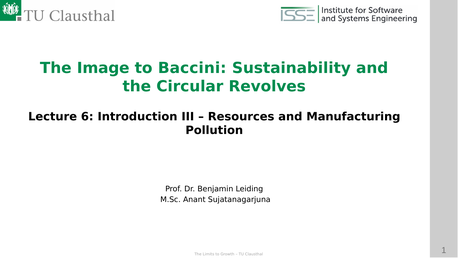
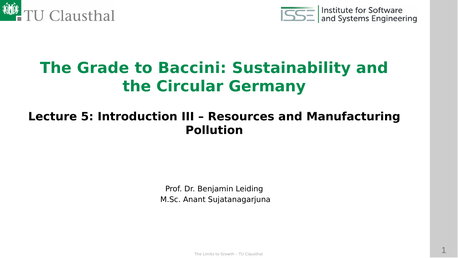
Image: Image -> Grade (103, 68)
Revolves: Revolves -> Germany (267, 86)
6: 6 -> 5 (87, 117)
